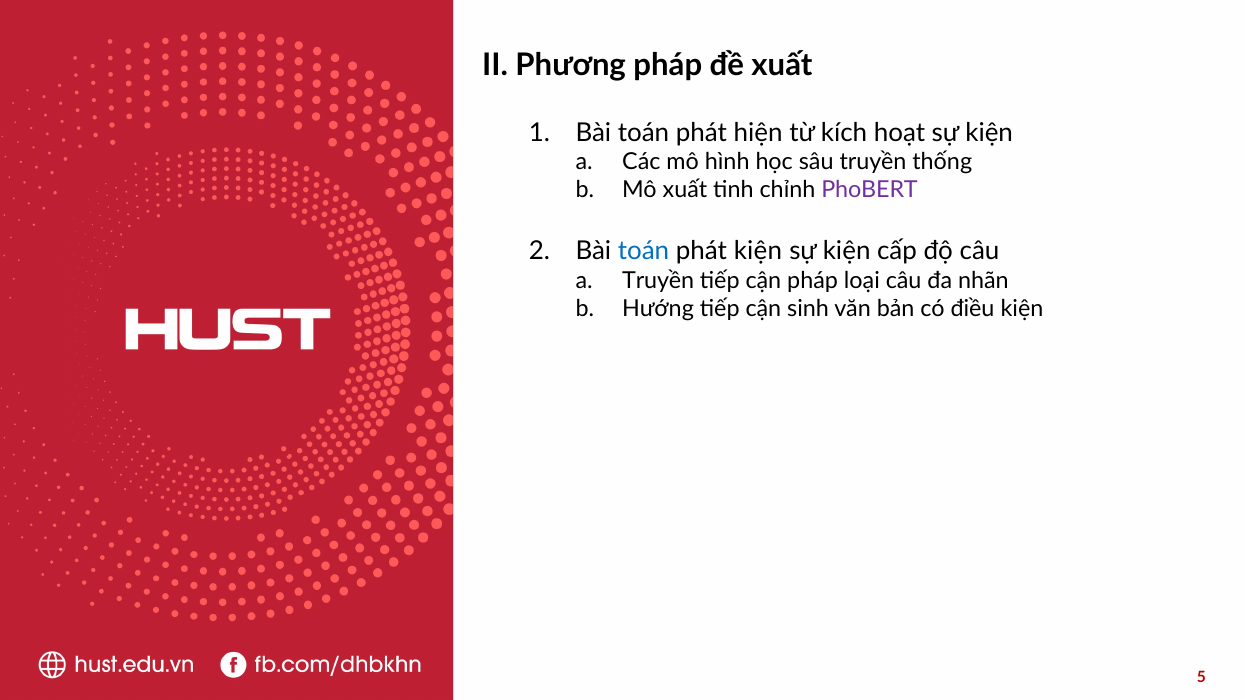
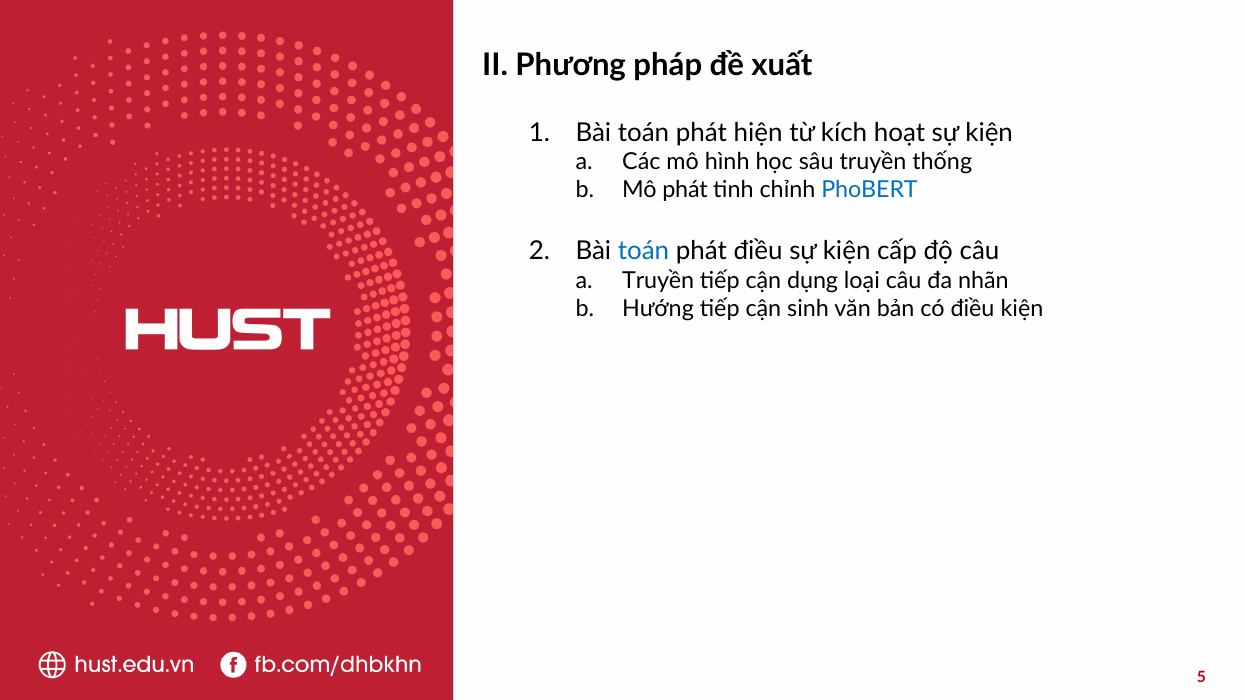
Mô xuất: xuất -> phát (685, 190)
PhoBERT colour: purple -> blue (870, 190)
phát kiện: kiện -> điều (758, 251)
cận pháp: pháp -> dụng (813, 280)
